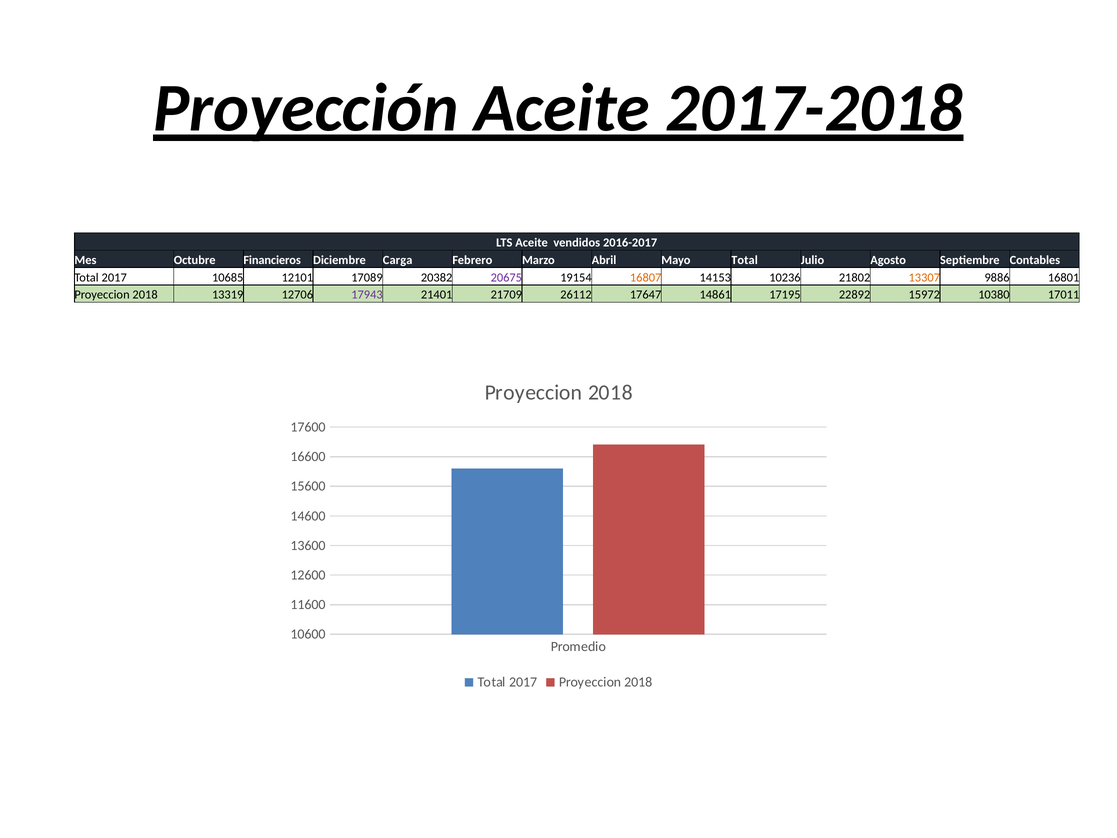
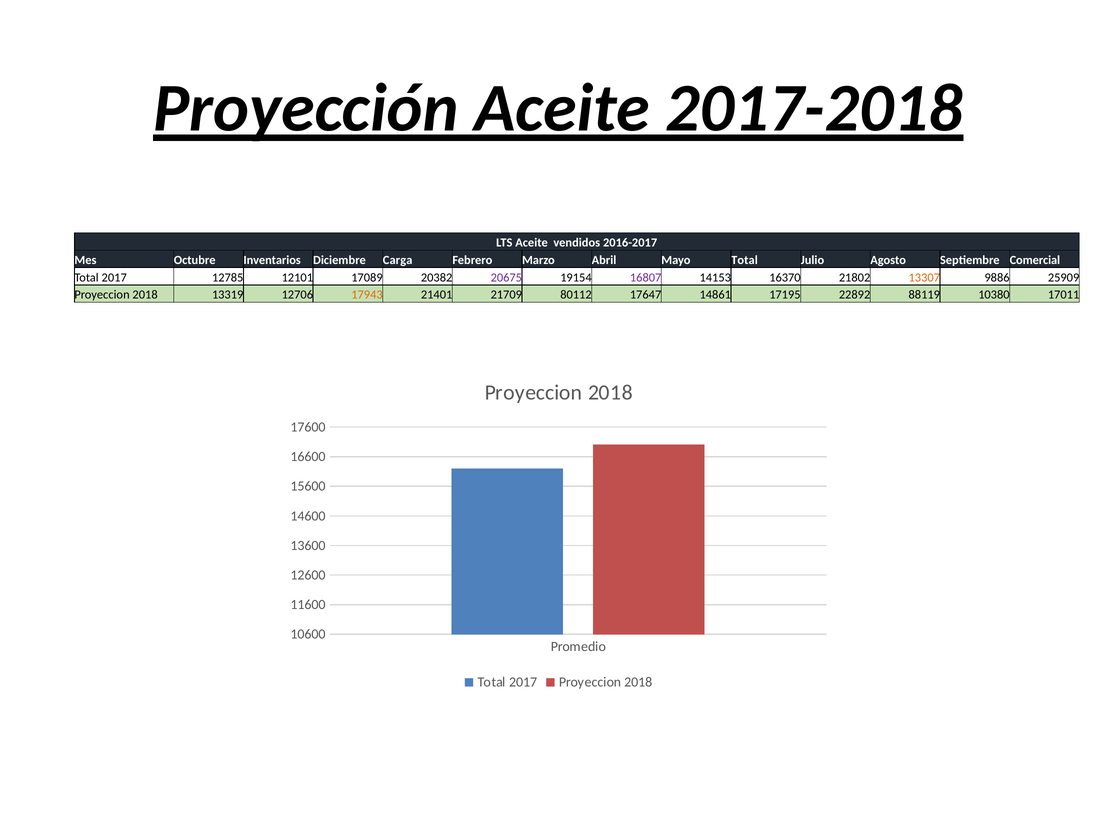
Financieros: Financieros -> Inventarios (272, 260)
Contables: Contables -> Comercial (1035, 260)
10685: 10685 -> 12785 (228, 277)
16807 colour: orange -> purple (646, 277)
10236: 10236 -> 16370 (785, 277)
16801: 16801 -> 25909 (1064, 277)
17943 colour: purple -> orange (367, 295)
26112: 26112 -> 80112 (576, 295)
15972: 15972 -> 88119 (924, 295)
